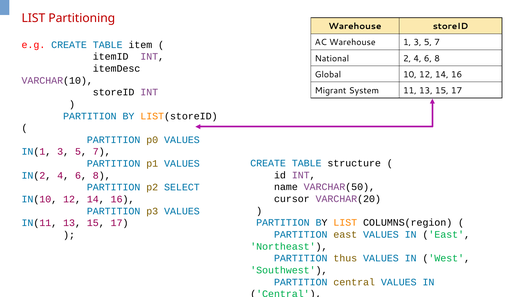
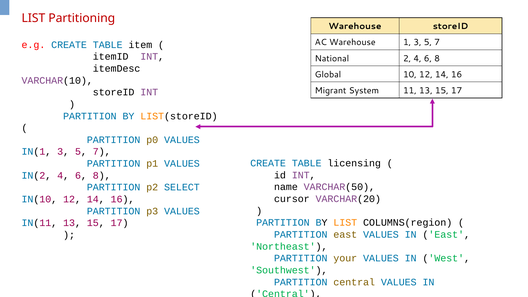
structure: structure -> licensing (354, 163)
thus: thus -> your (345, 258)
